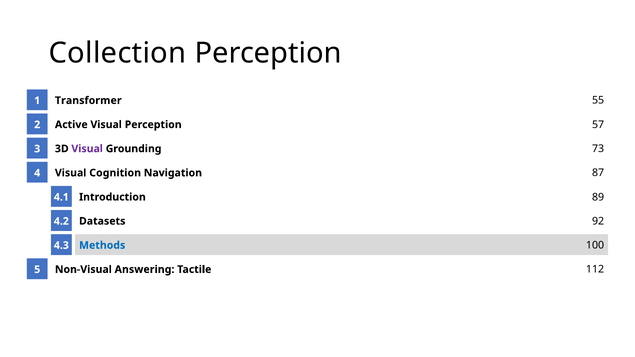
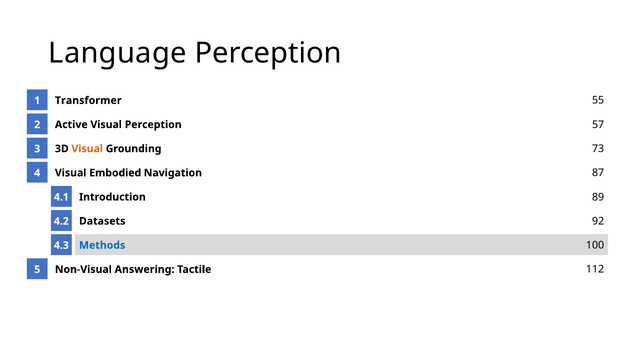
Collection: Collection -> Language (118, 53)
Visual colour: purple -> orange (87, 149)
Cognition: Cognition -> Embodied (115, 173)
